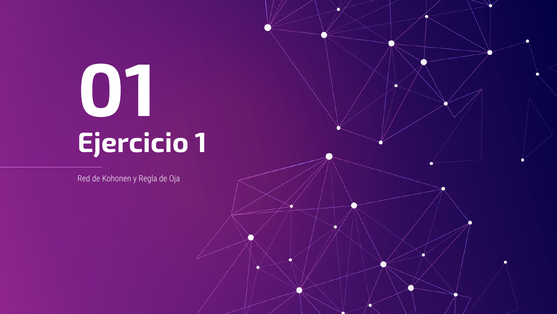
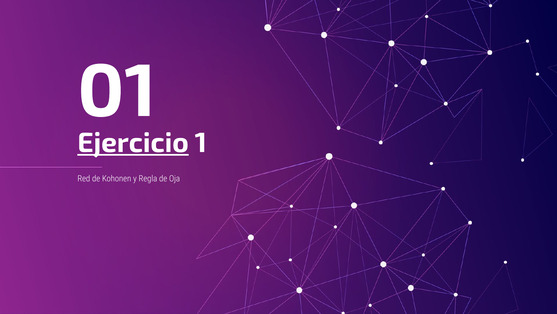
Ejercicio underline: none -> present (133, 143)
